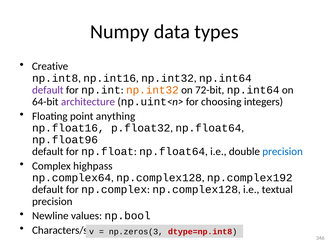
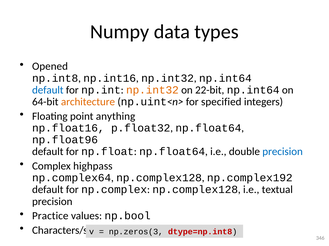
Creative: Creative -> Opened (50, 67)
default colour: purple -> blue (48, 90)
72-bit: 72-bit -> 22-bit (210, 90)
architecture colour: purple -> orange (88, 102)
choosing: choosing -> specified (221, 102)
Newline: Newline -> Practice (50, 217)
